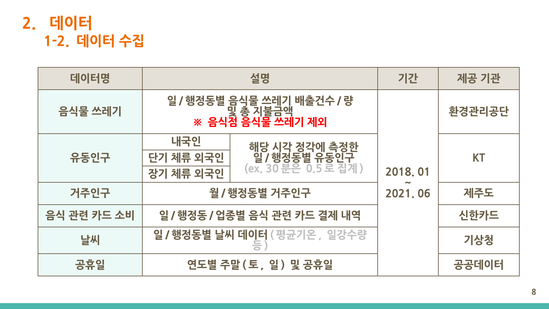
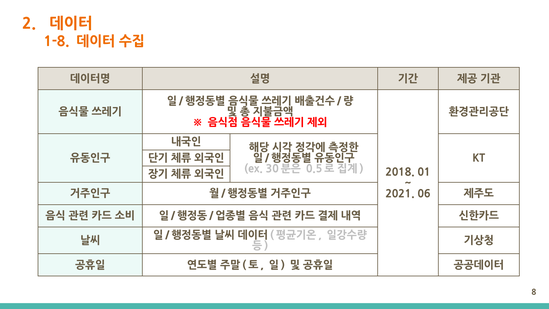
1-2: 1-2 -> 1-8 (56, 42)
